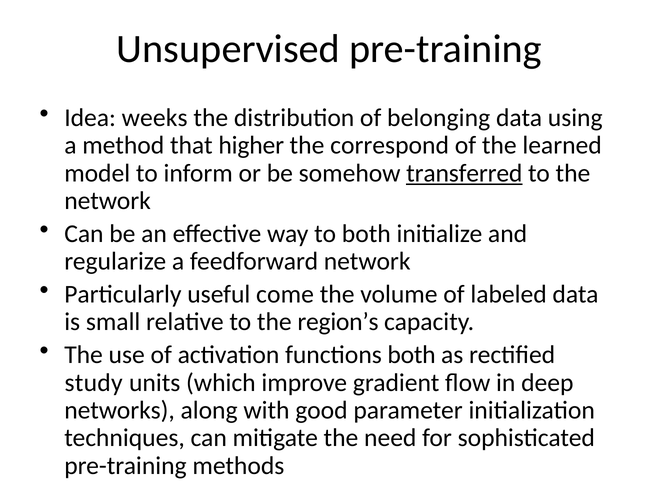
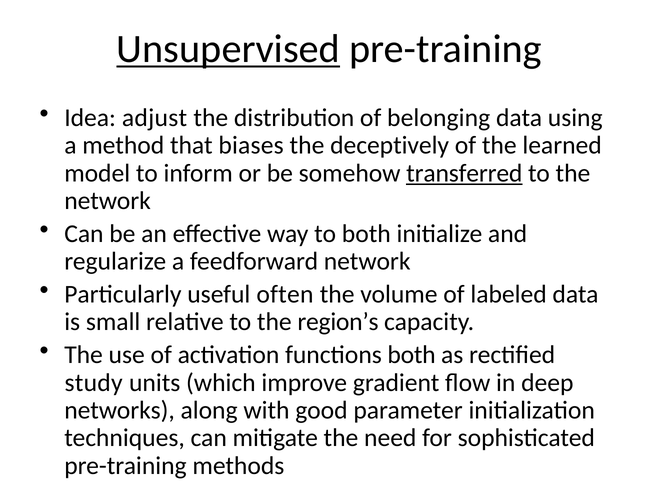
Unsupervised underline: none -> present (228, 49)
weeks: weeks -> adjust (155, 118)
higher: higher -> biases (251, 146)
correspond: correspond -> deceptively (390, 146)
come: come -> often (285, 294)
